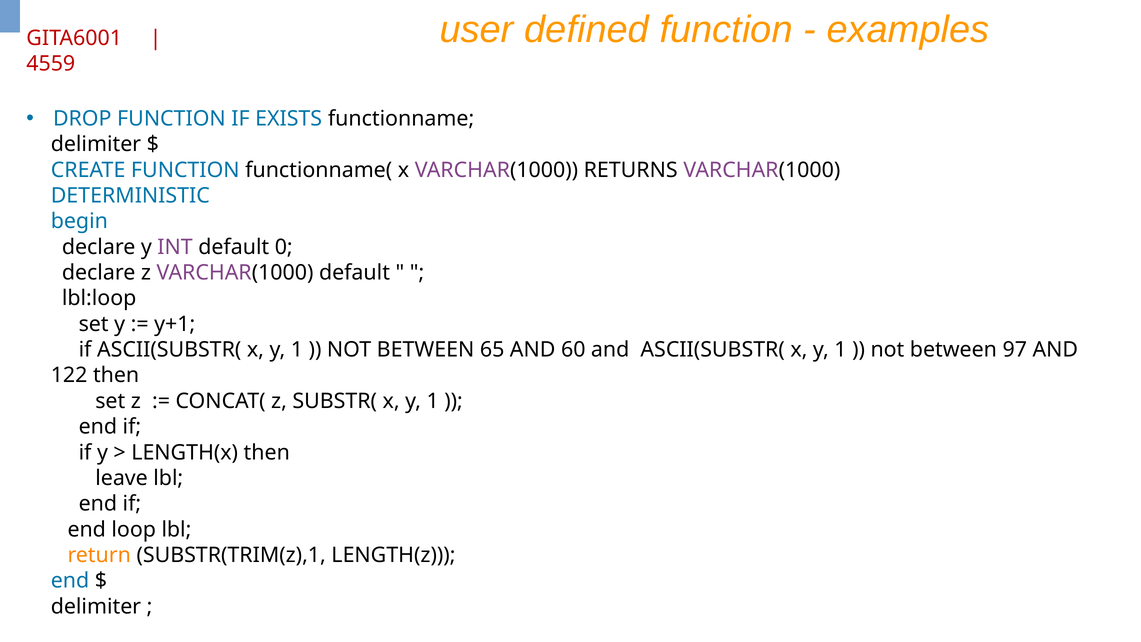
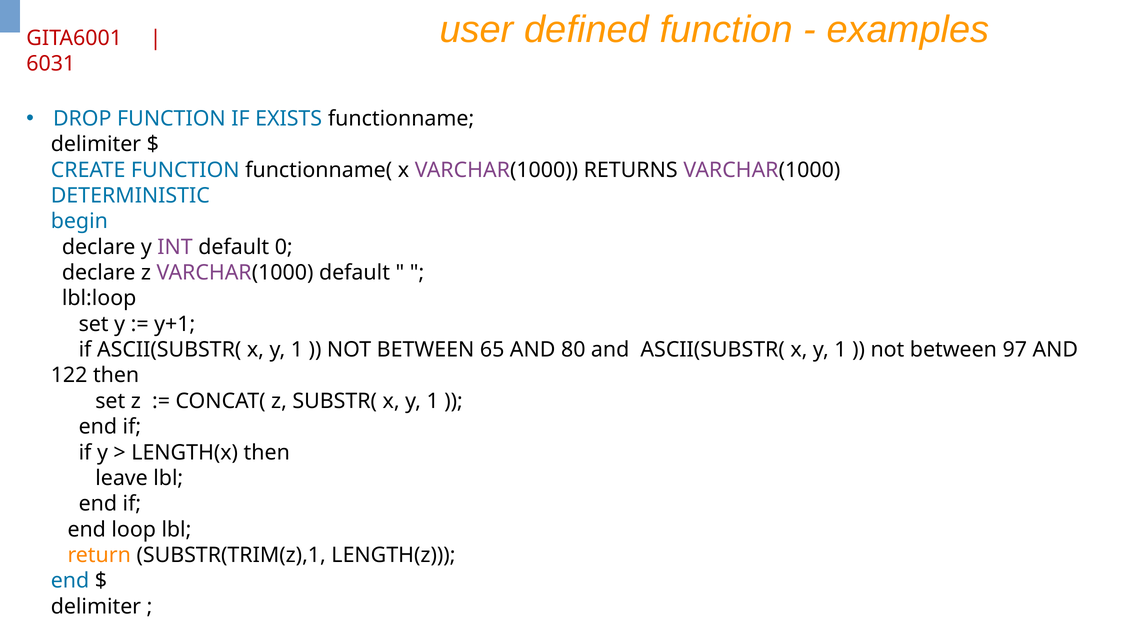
4559: 4559 -> 6031 (51, 64)
60: 60 -> 80 (573, 350)
